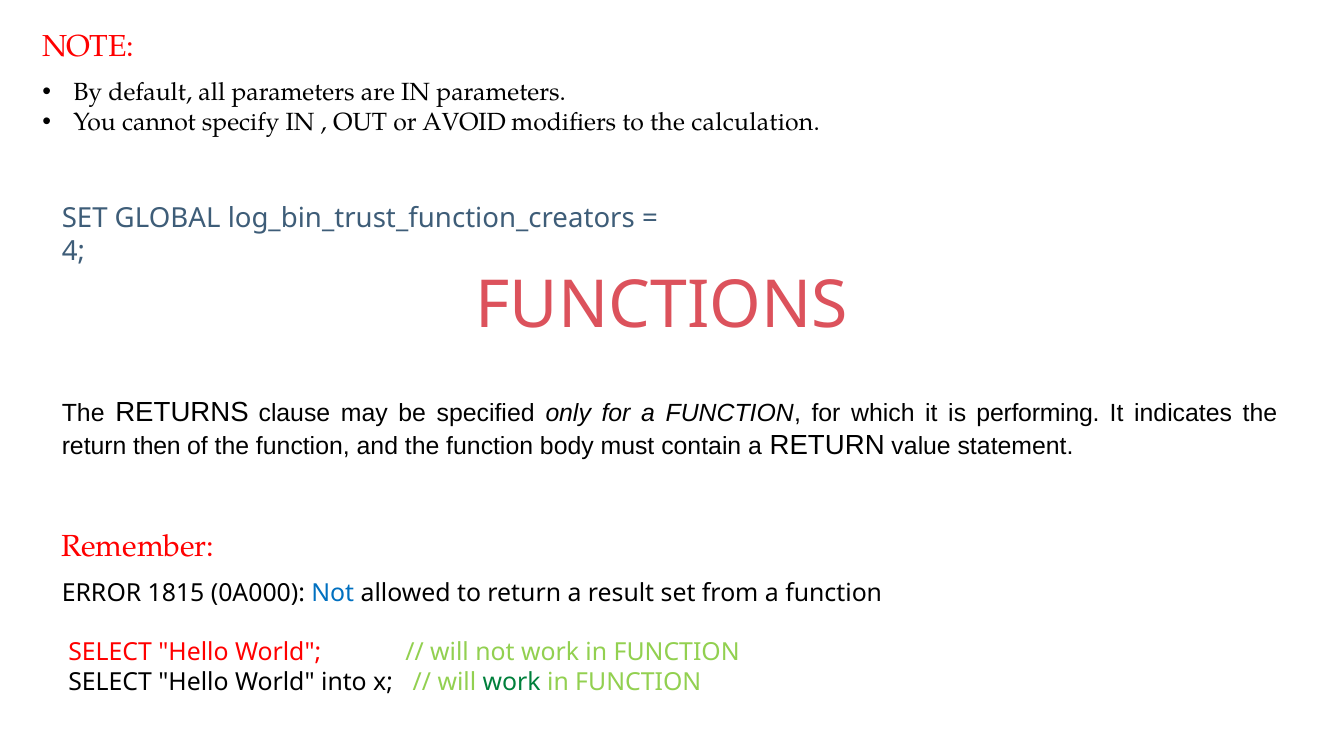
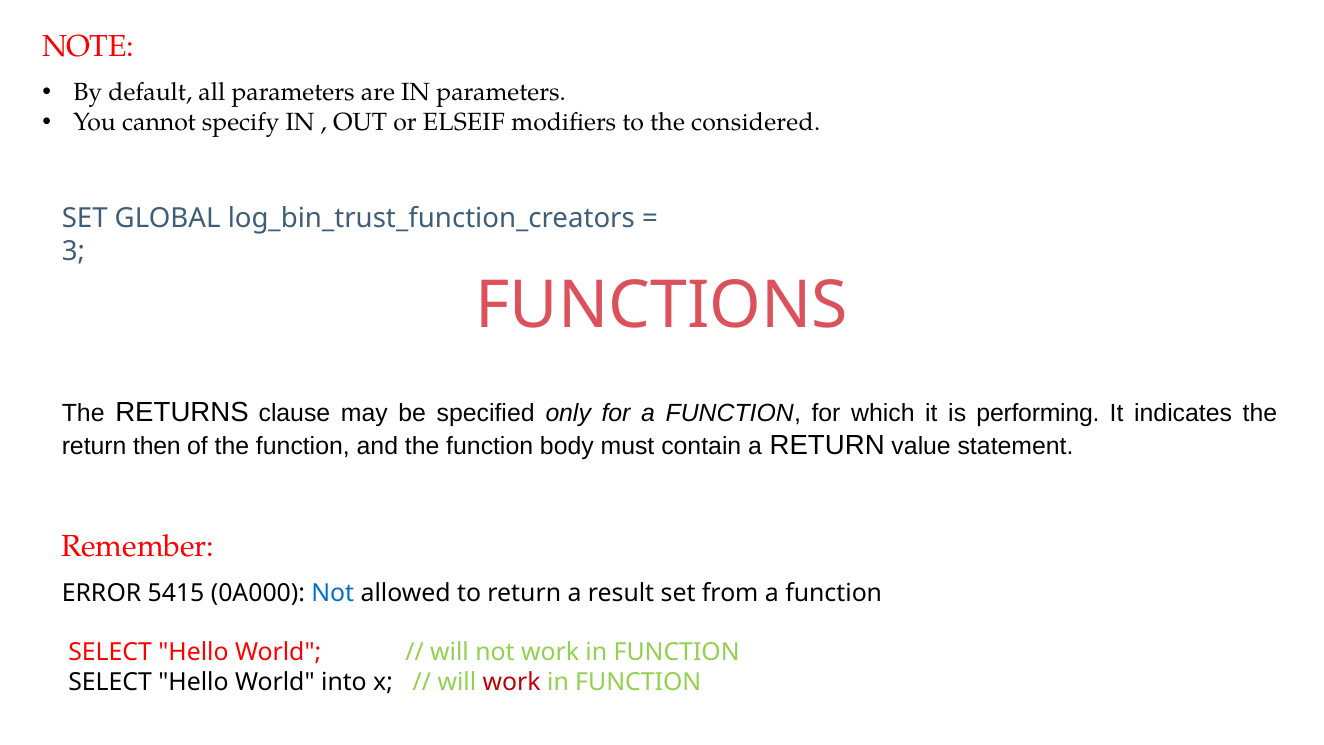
AVOID: AVOID -> ELSEIF (464, 123)
calculation: calculation -> considered (756, 123)
4: 4 -> 3 (73, 251)
1815: 1815 -> 5415 (176, 593)
work colour: green -> red (512, 682)
